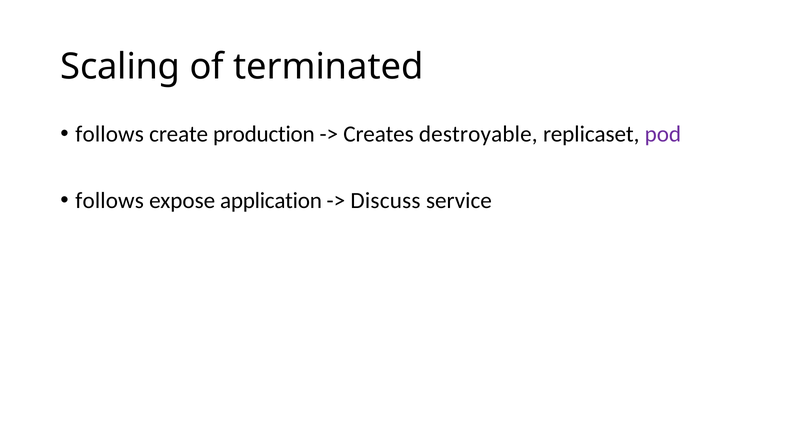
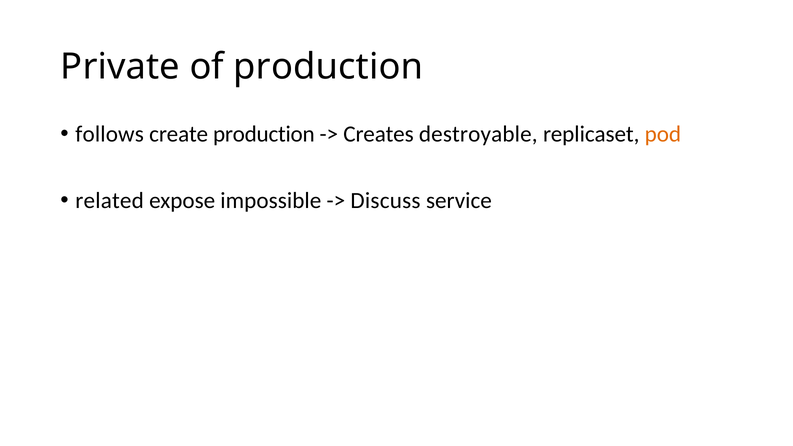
Scaling: Scaling -> Private (120, 67)
of terminated: terminated -> production (328, 67)
pod colour: purple -> orange (663, 134)
follows: follows -> related (110, 201)
application: application -> impossible (271, 201)
